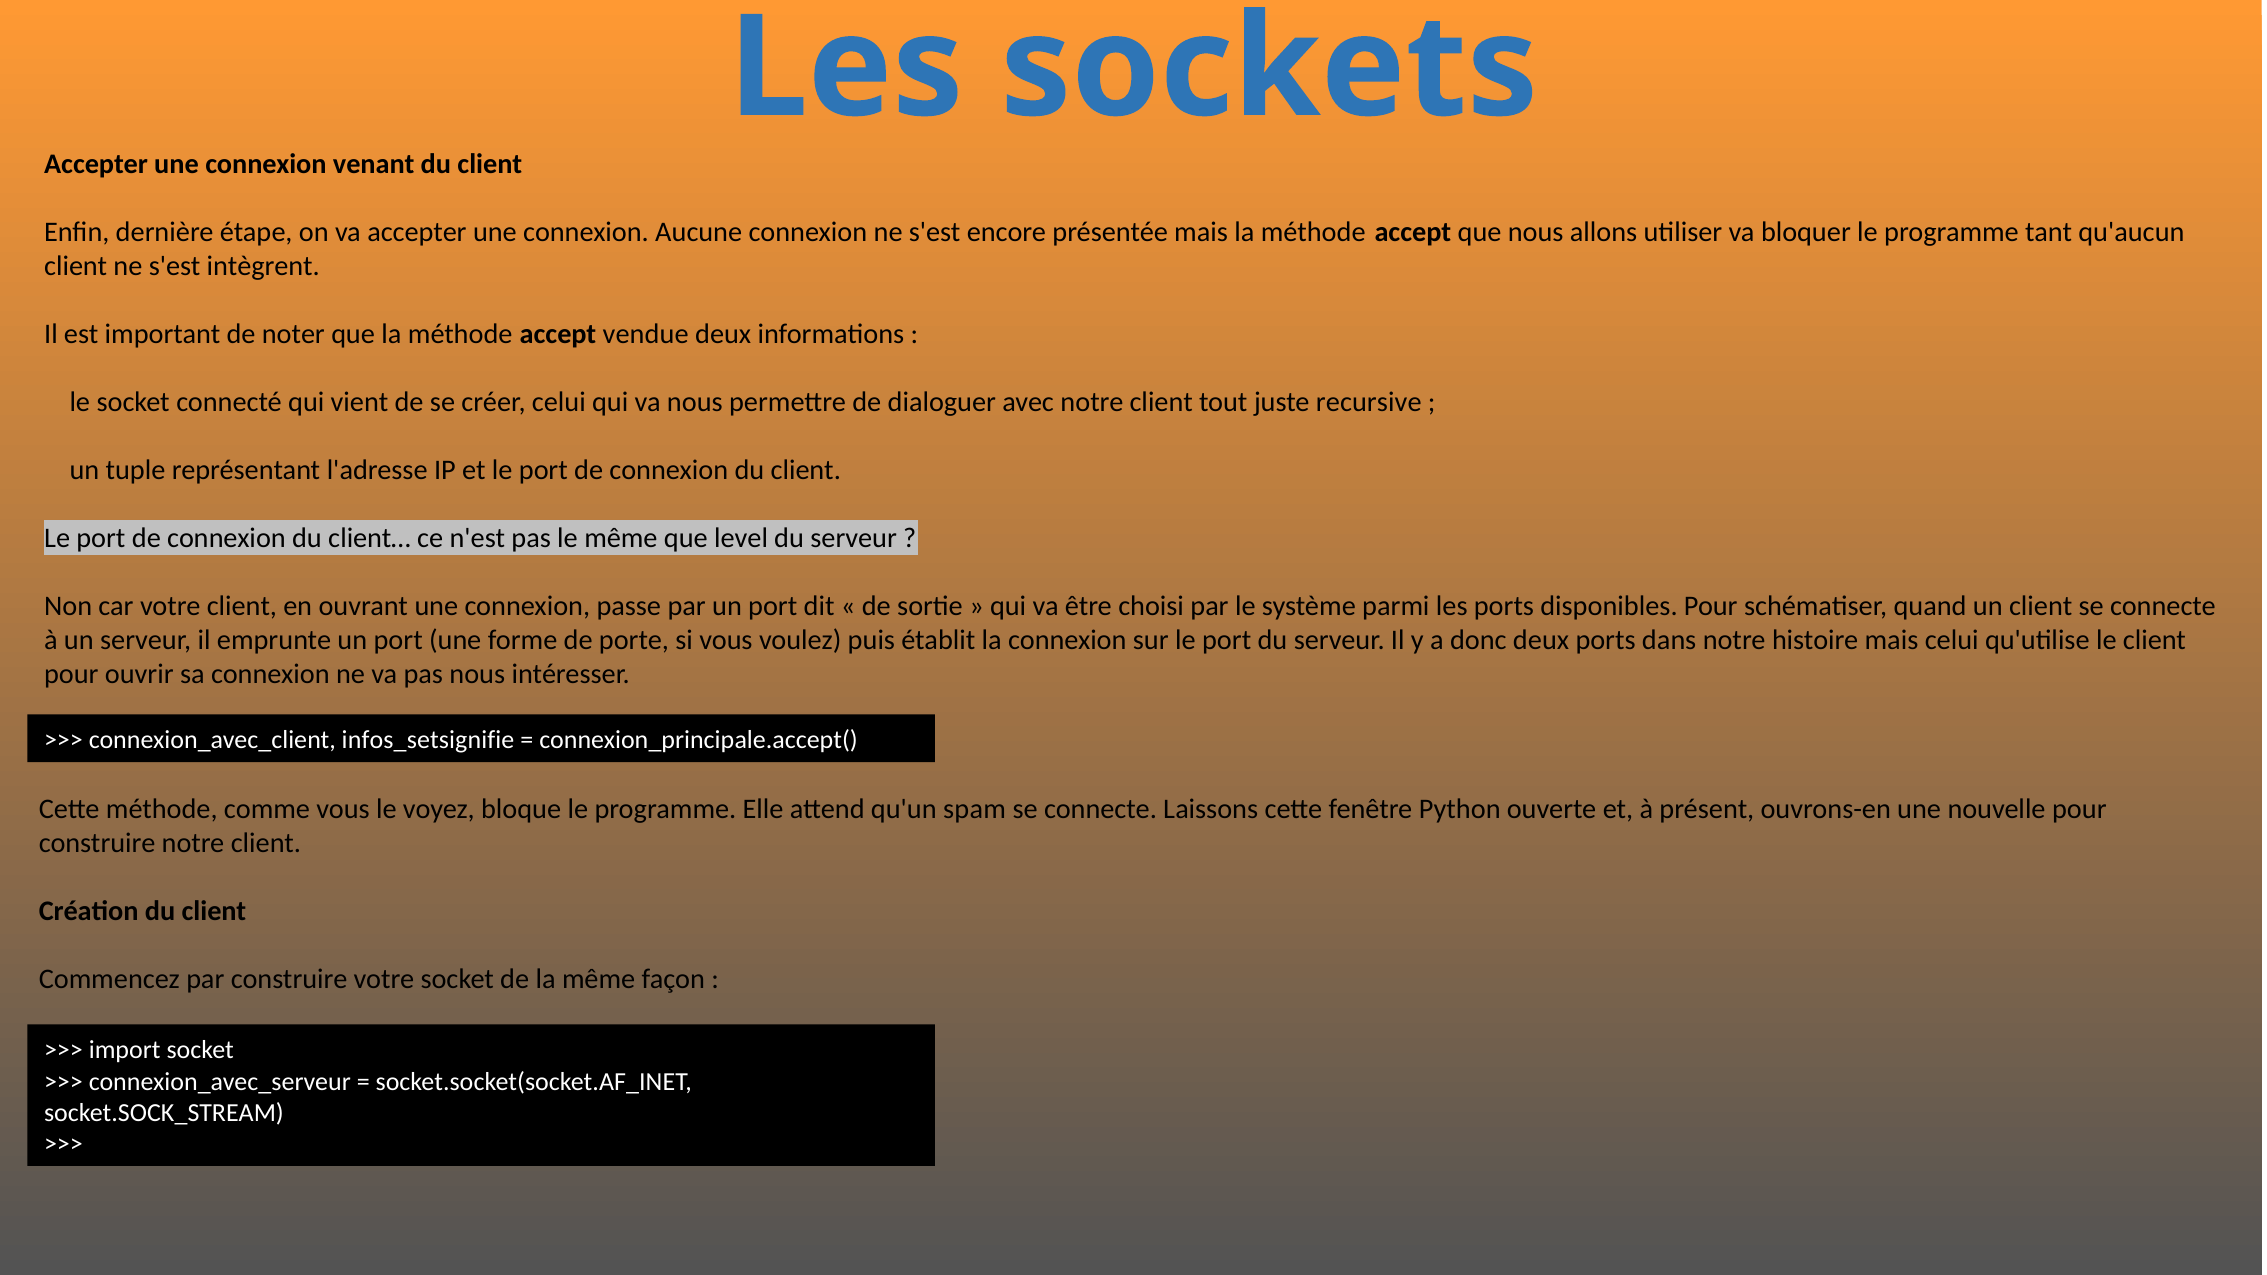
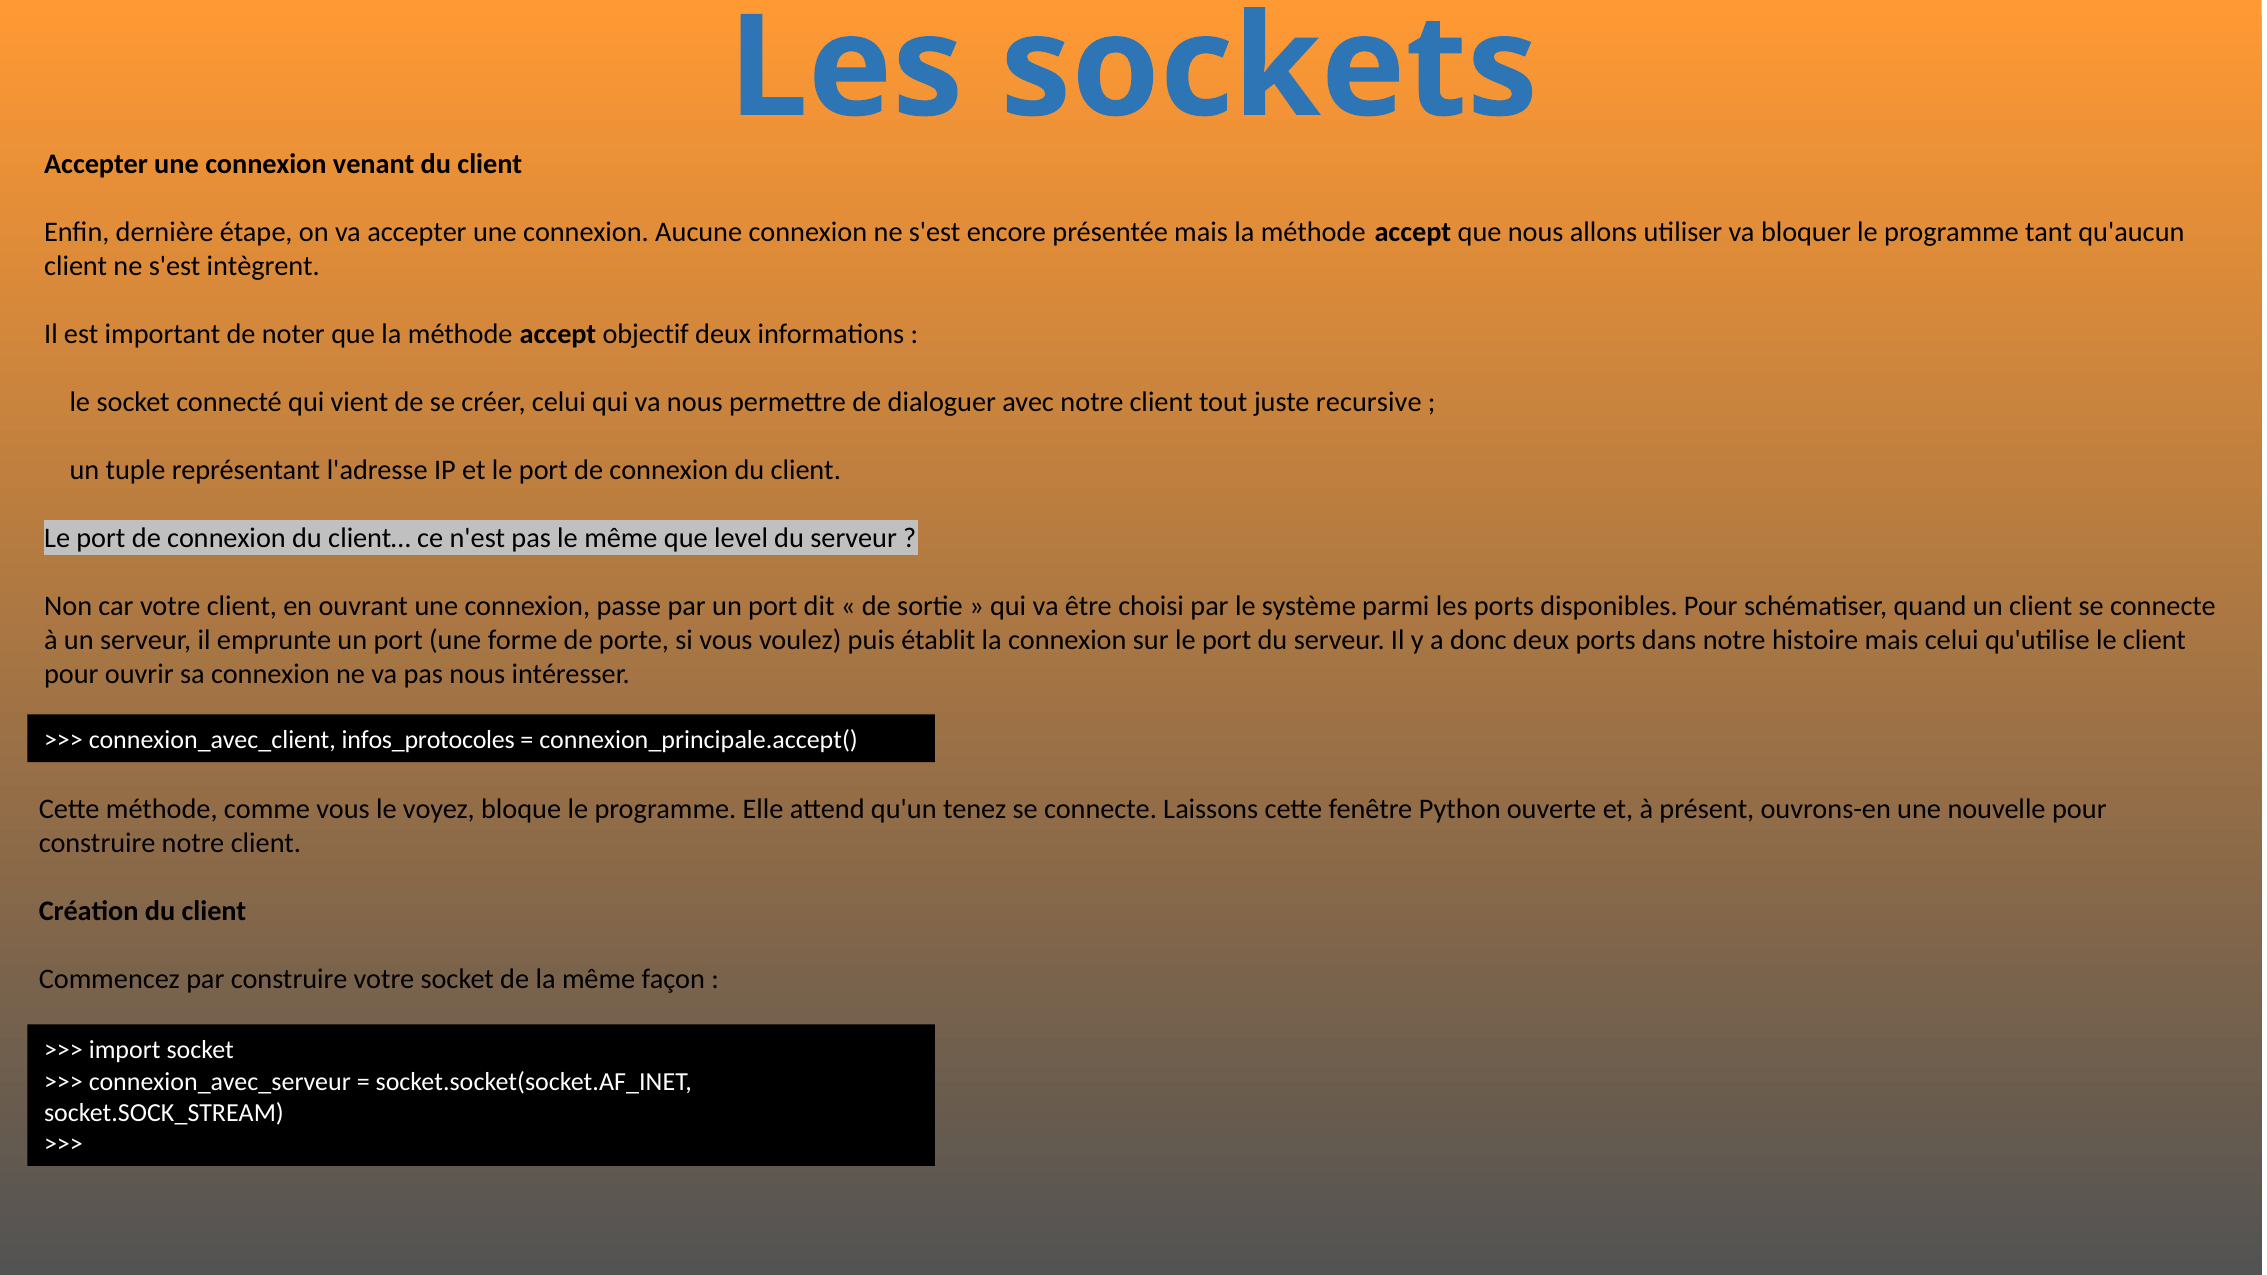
vendue: vendue -> objectif (646, 334)
infos_setsignifie: infos_setsignifie -> infos_protocoles (428, 740)
spam: spam -> tenez (975, 810)
